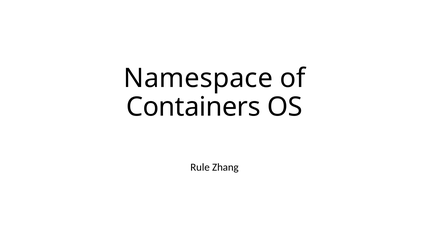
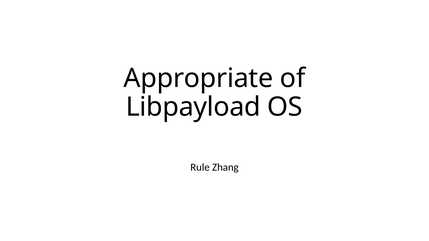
Namespace: Namespace -> Appropriate (198, 78)
Containers: Containers -> Libpayload (193, 107)
